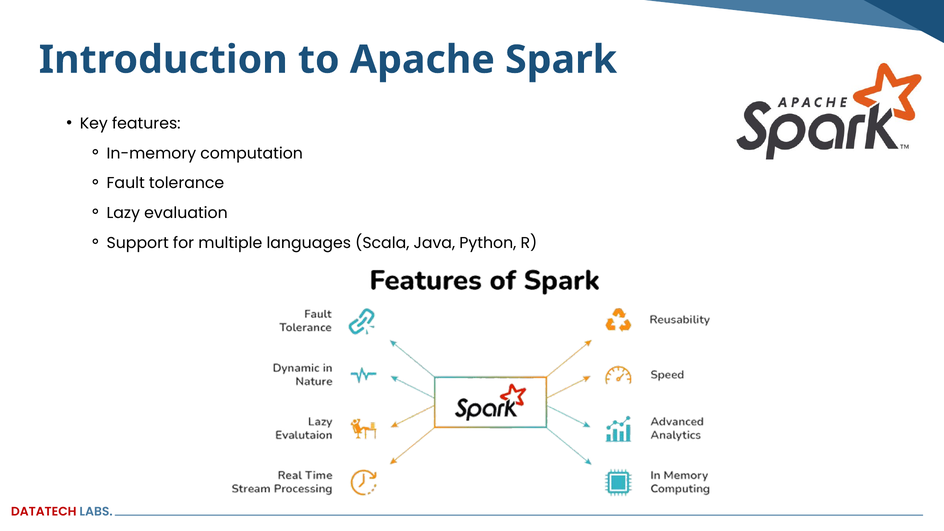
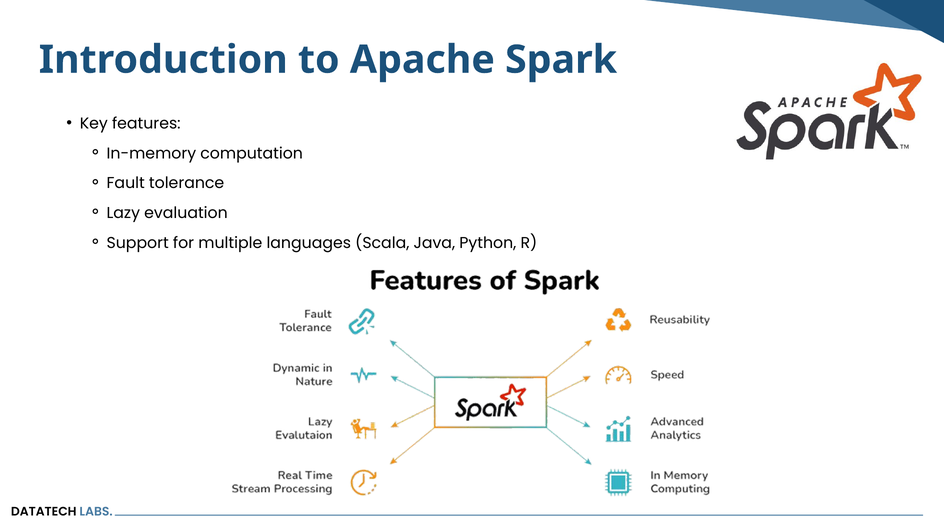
DATATECH colour: red -> black (44, 512)
